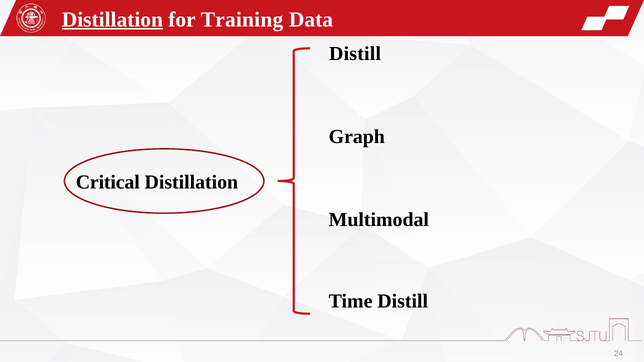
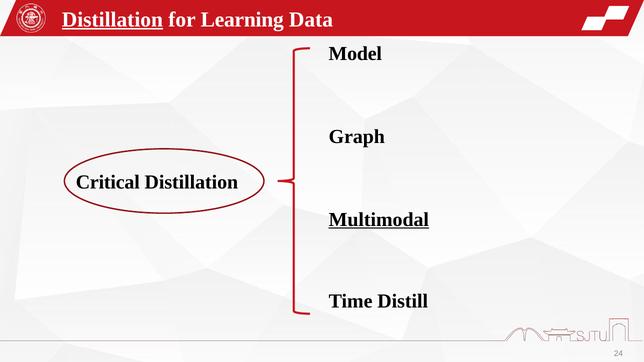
Training: Training -> Learning (242, 20)
Distill: Distill -> Model (355, 54)
Multimodal underline: none -> present (379, 220)
